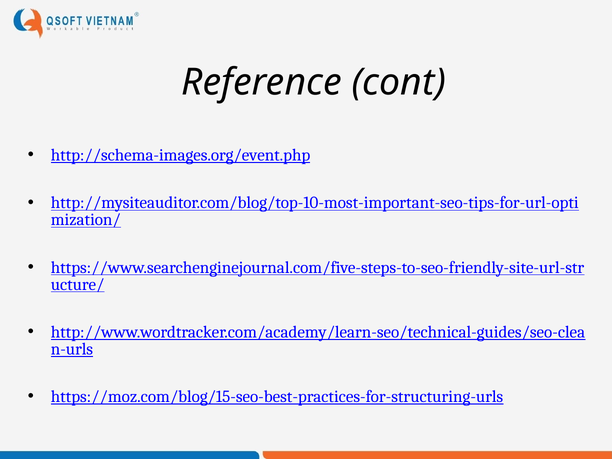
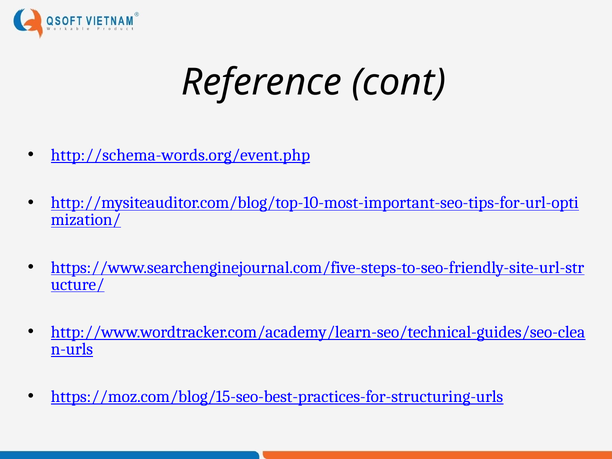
http://schema-images.org/event.php: http://schema-images.org/event.php -> http://schema-words.org/event.php (180, 155)
